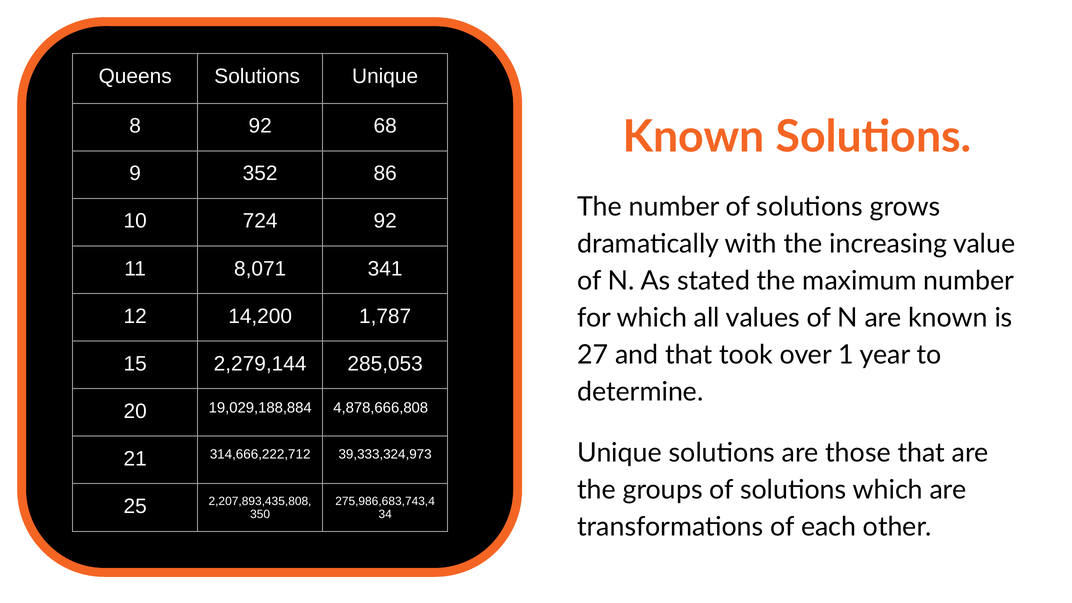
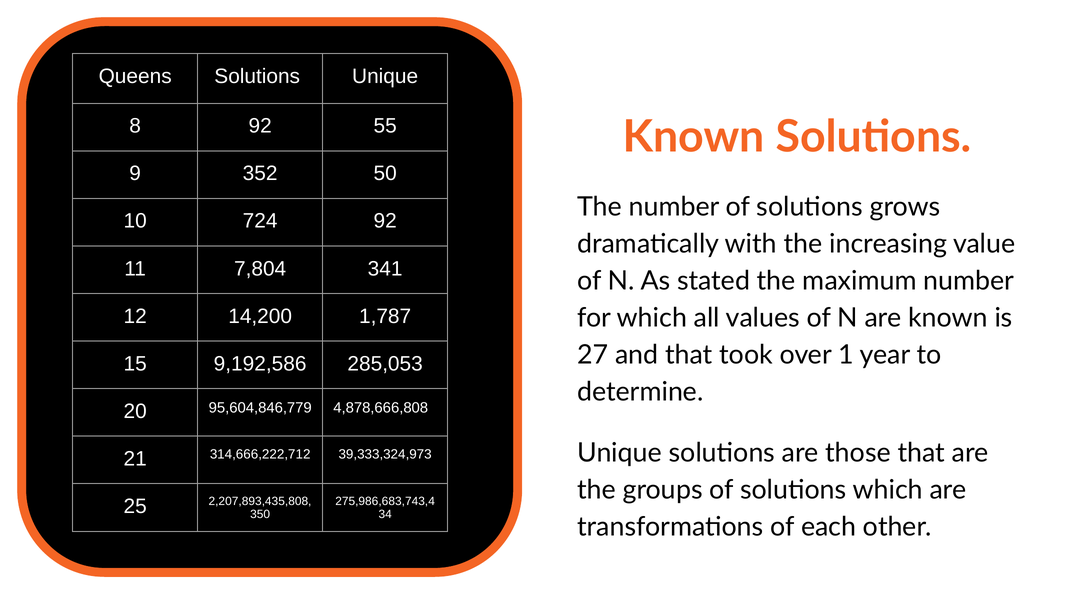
68: 68 -> 55 (385, 126)
86: 86 -> 50 (385, 174)
8,071: 8,071 -> 7,804 (260, 269)
2,279,144: 2,279,144 -> 9,192,586 (260, 364)
19,029,188,884: 19,029,188,884 -> 95,604,846,779 (260, 408)
